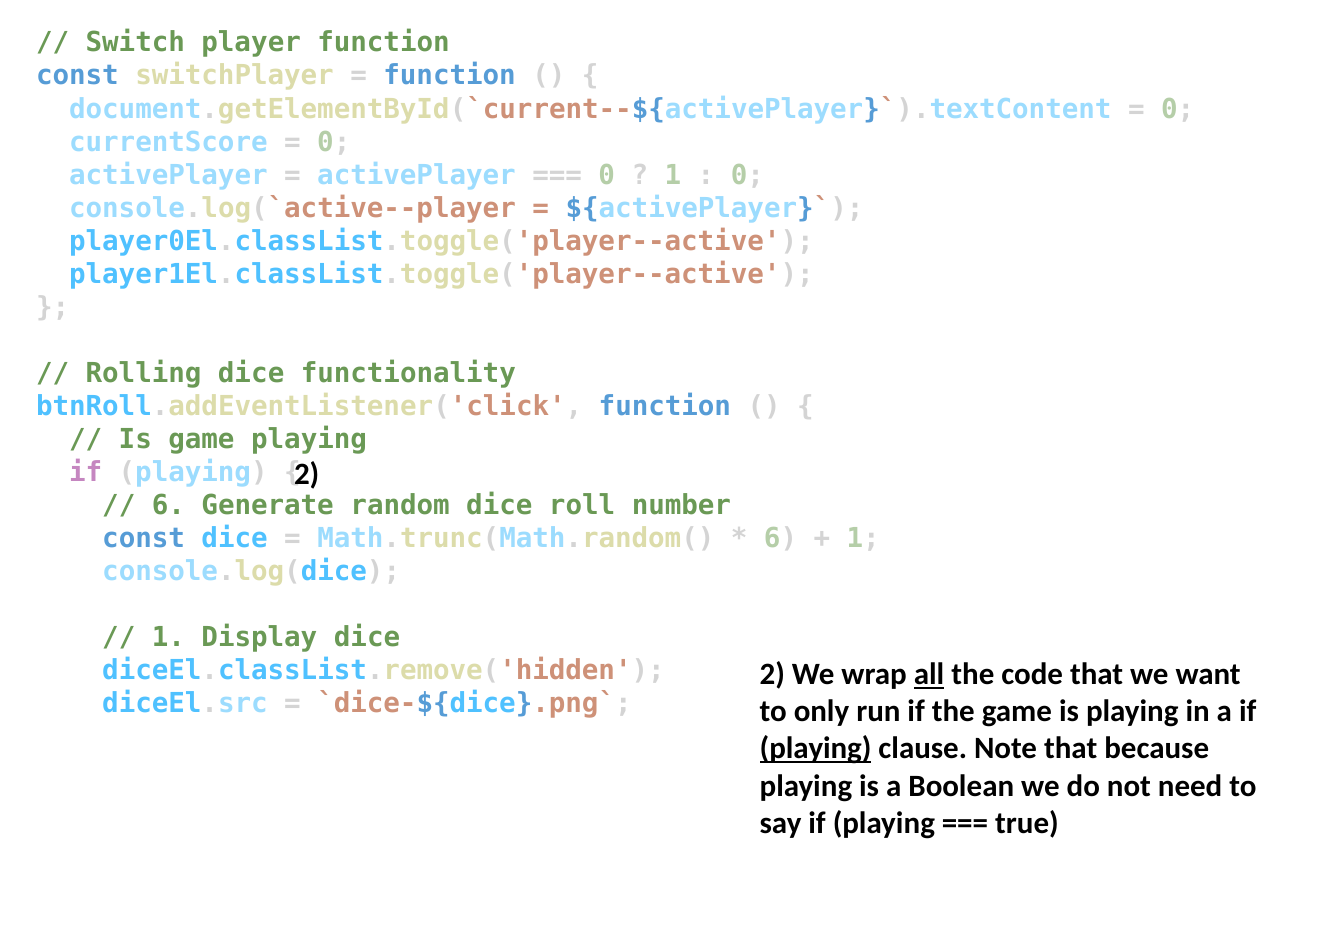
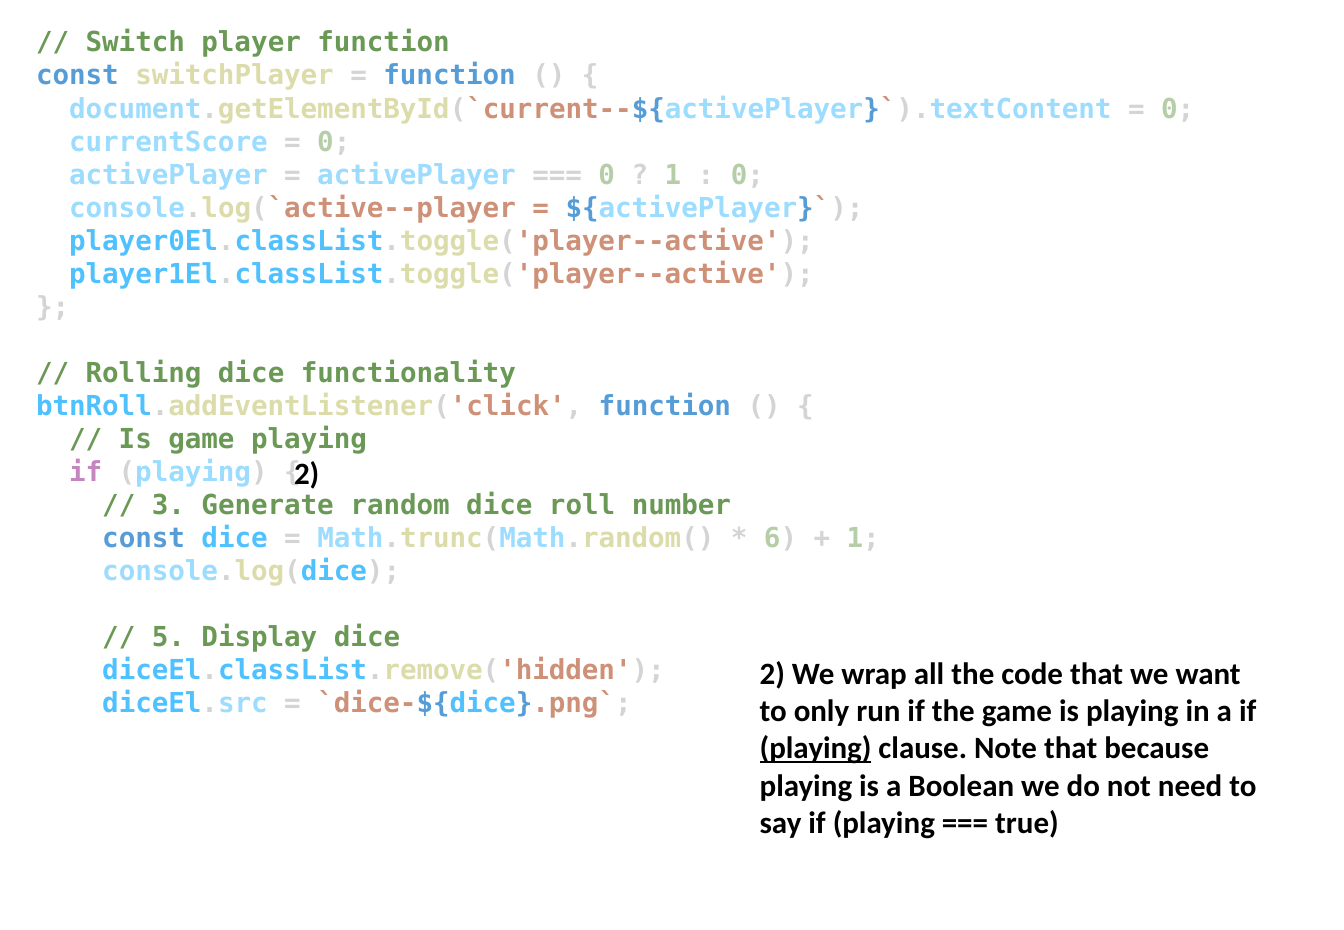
6: 6 -> 3 (168, 506)
1: 1 -> 5 (168, 638)
all underline: present -> none (929, 675)
